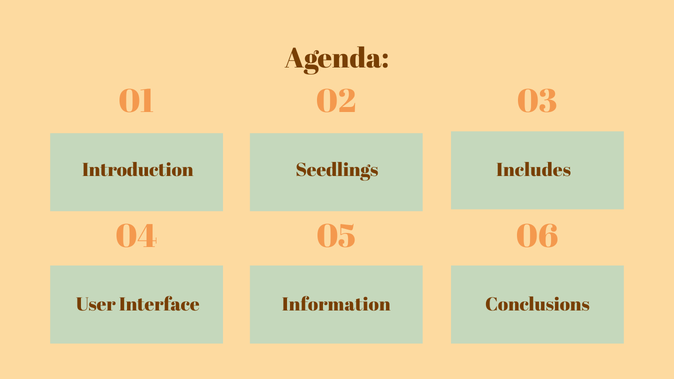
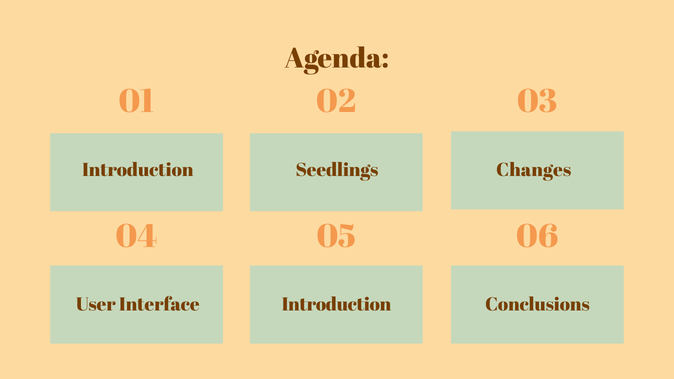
Includes: Includes -> Changes (534, 170)
Information: Information -> Introduction (336, 305)
